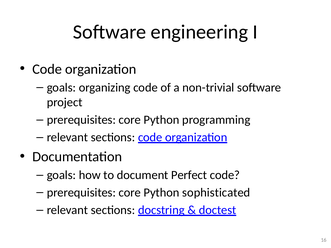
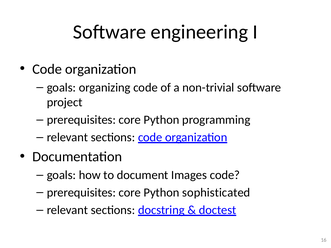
Perfect: Perfect -> Images (189, 175)
